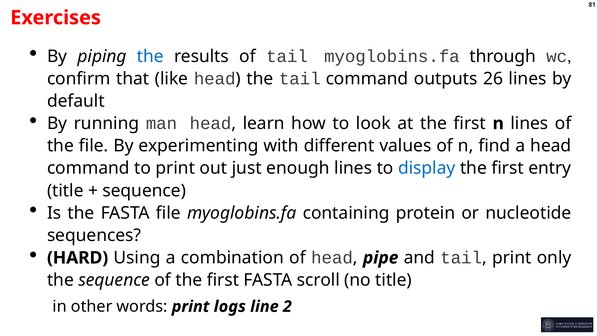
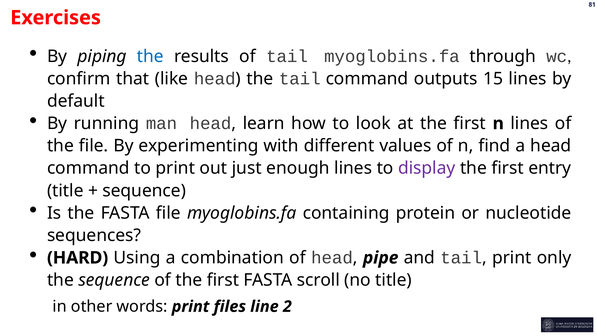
26: 26 -> 15 (493, 79)
display colour: blue -> purple (427, 168)
logs: logs -> files (230, 306)
